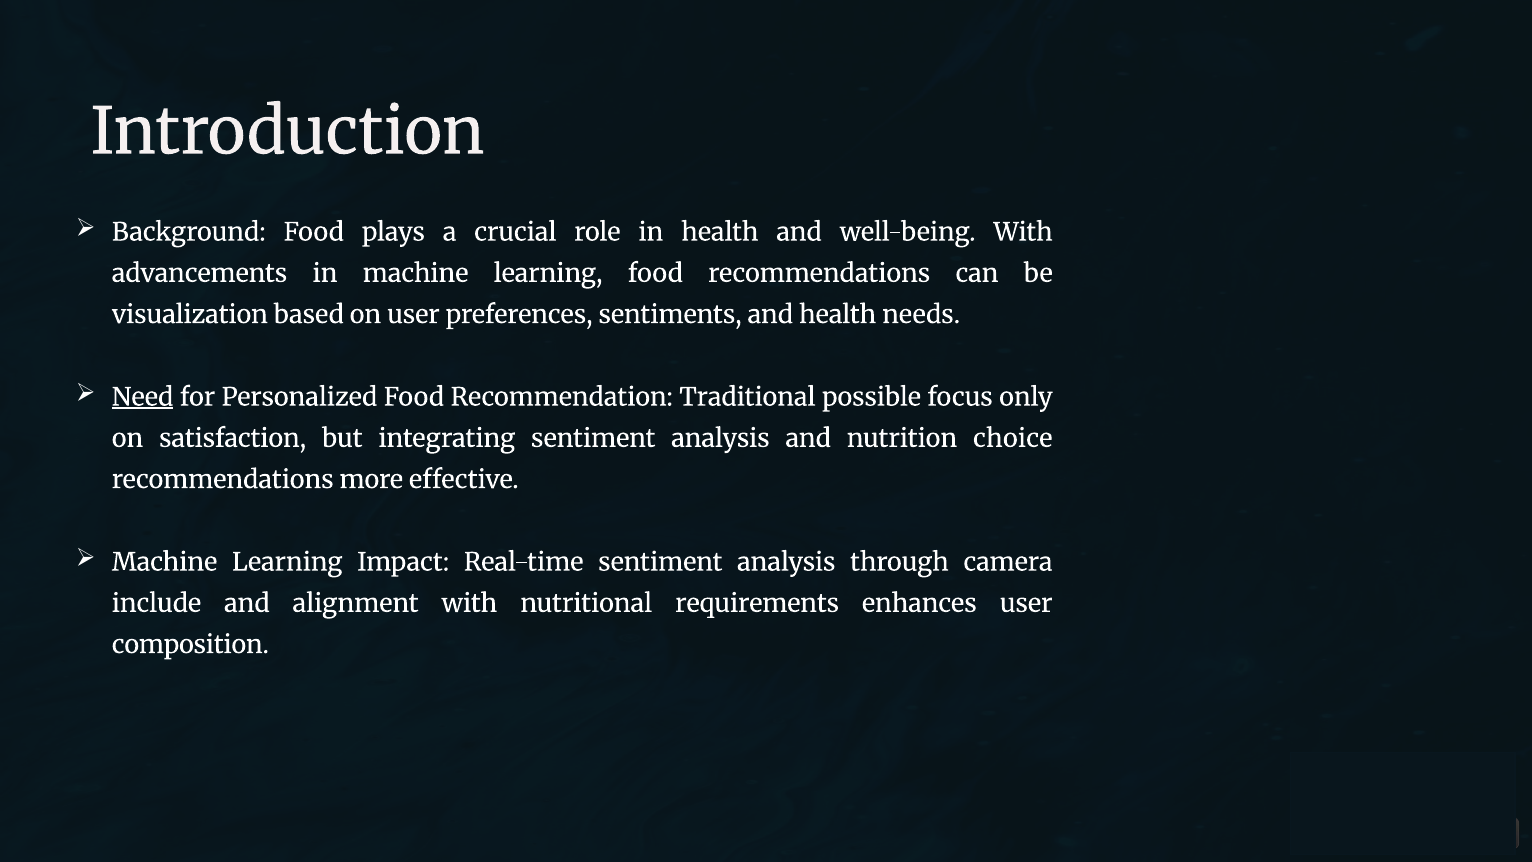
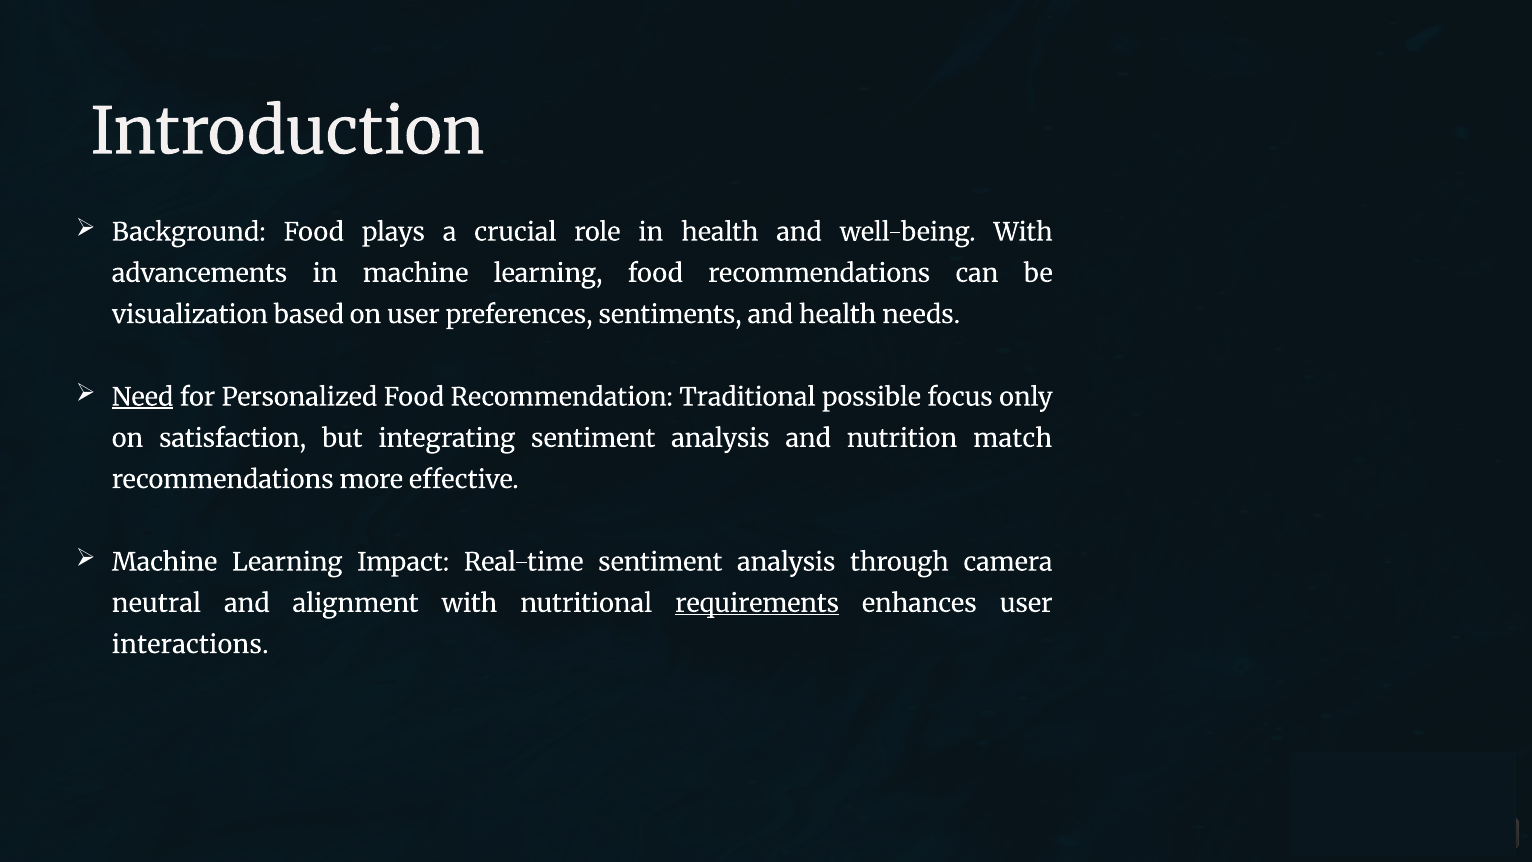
choice: choice -> match (1013, 438)
include: include -> neutral (156, 603)
requirements underline: none -> present (757, 603)
composition: composition -> interactions (190, 645)
